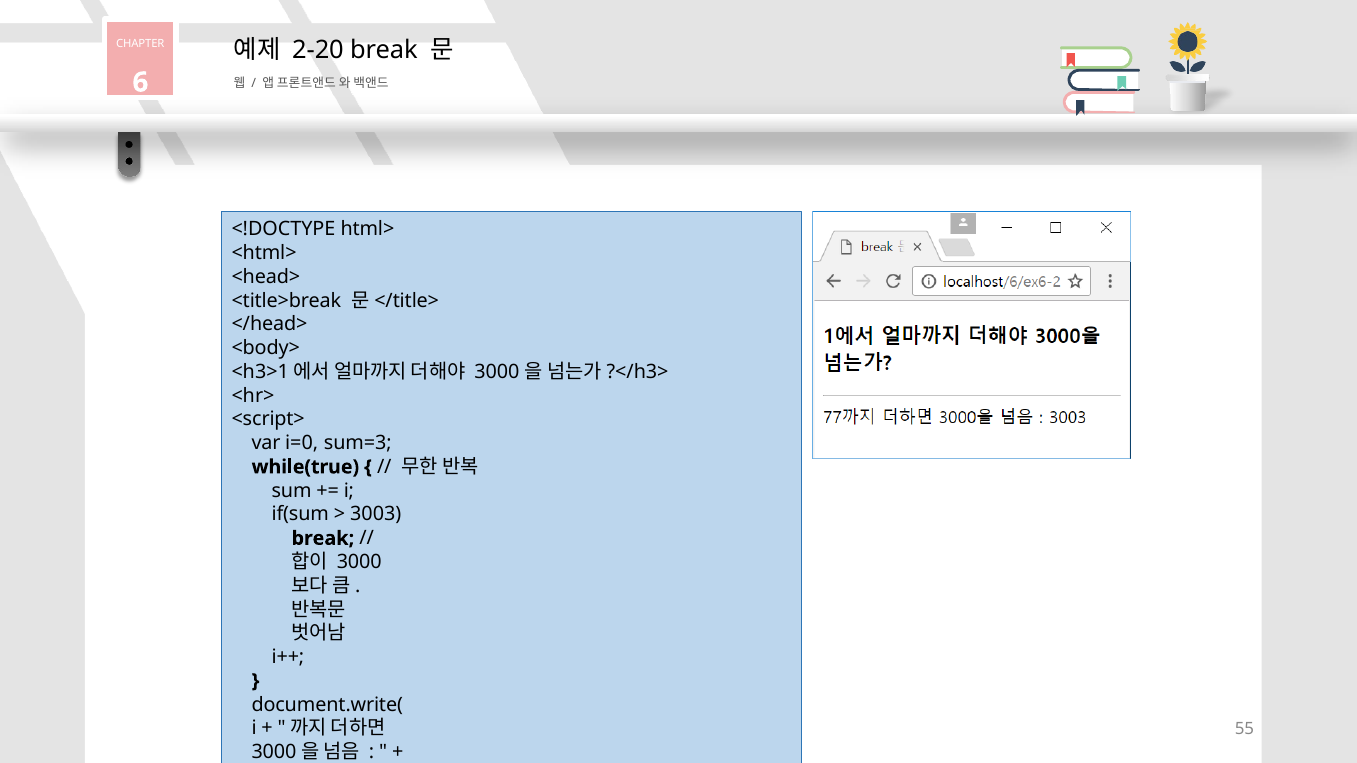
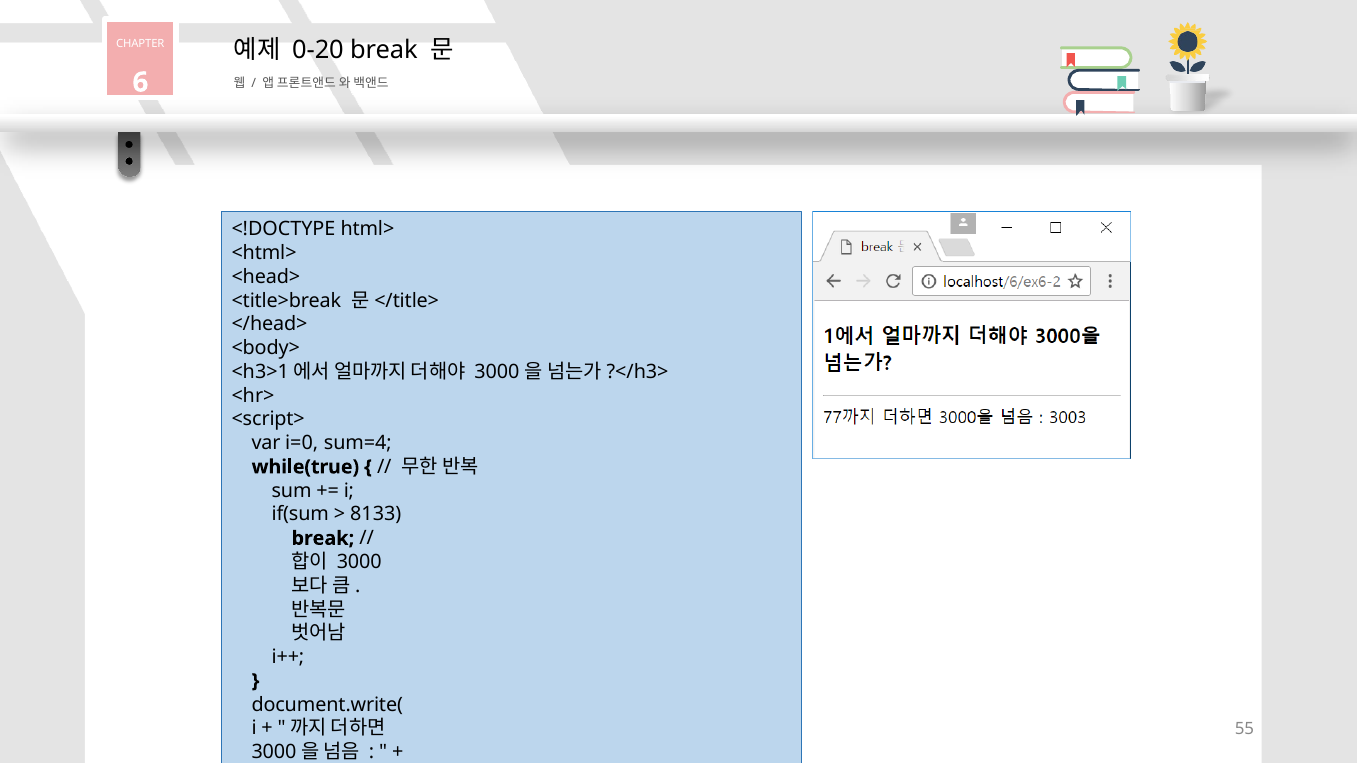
2-20: 2-20 -> 0-20 (318, 51)
sum=3: sum=3 -> sum=4 (358, 443)
3003: 3003 -> 8133 (376, 515)
